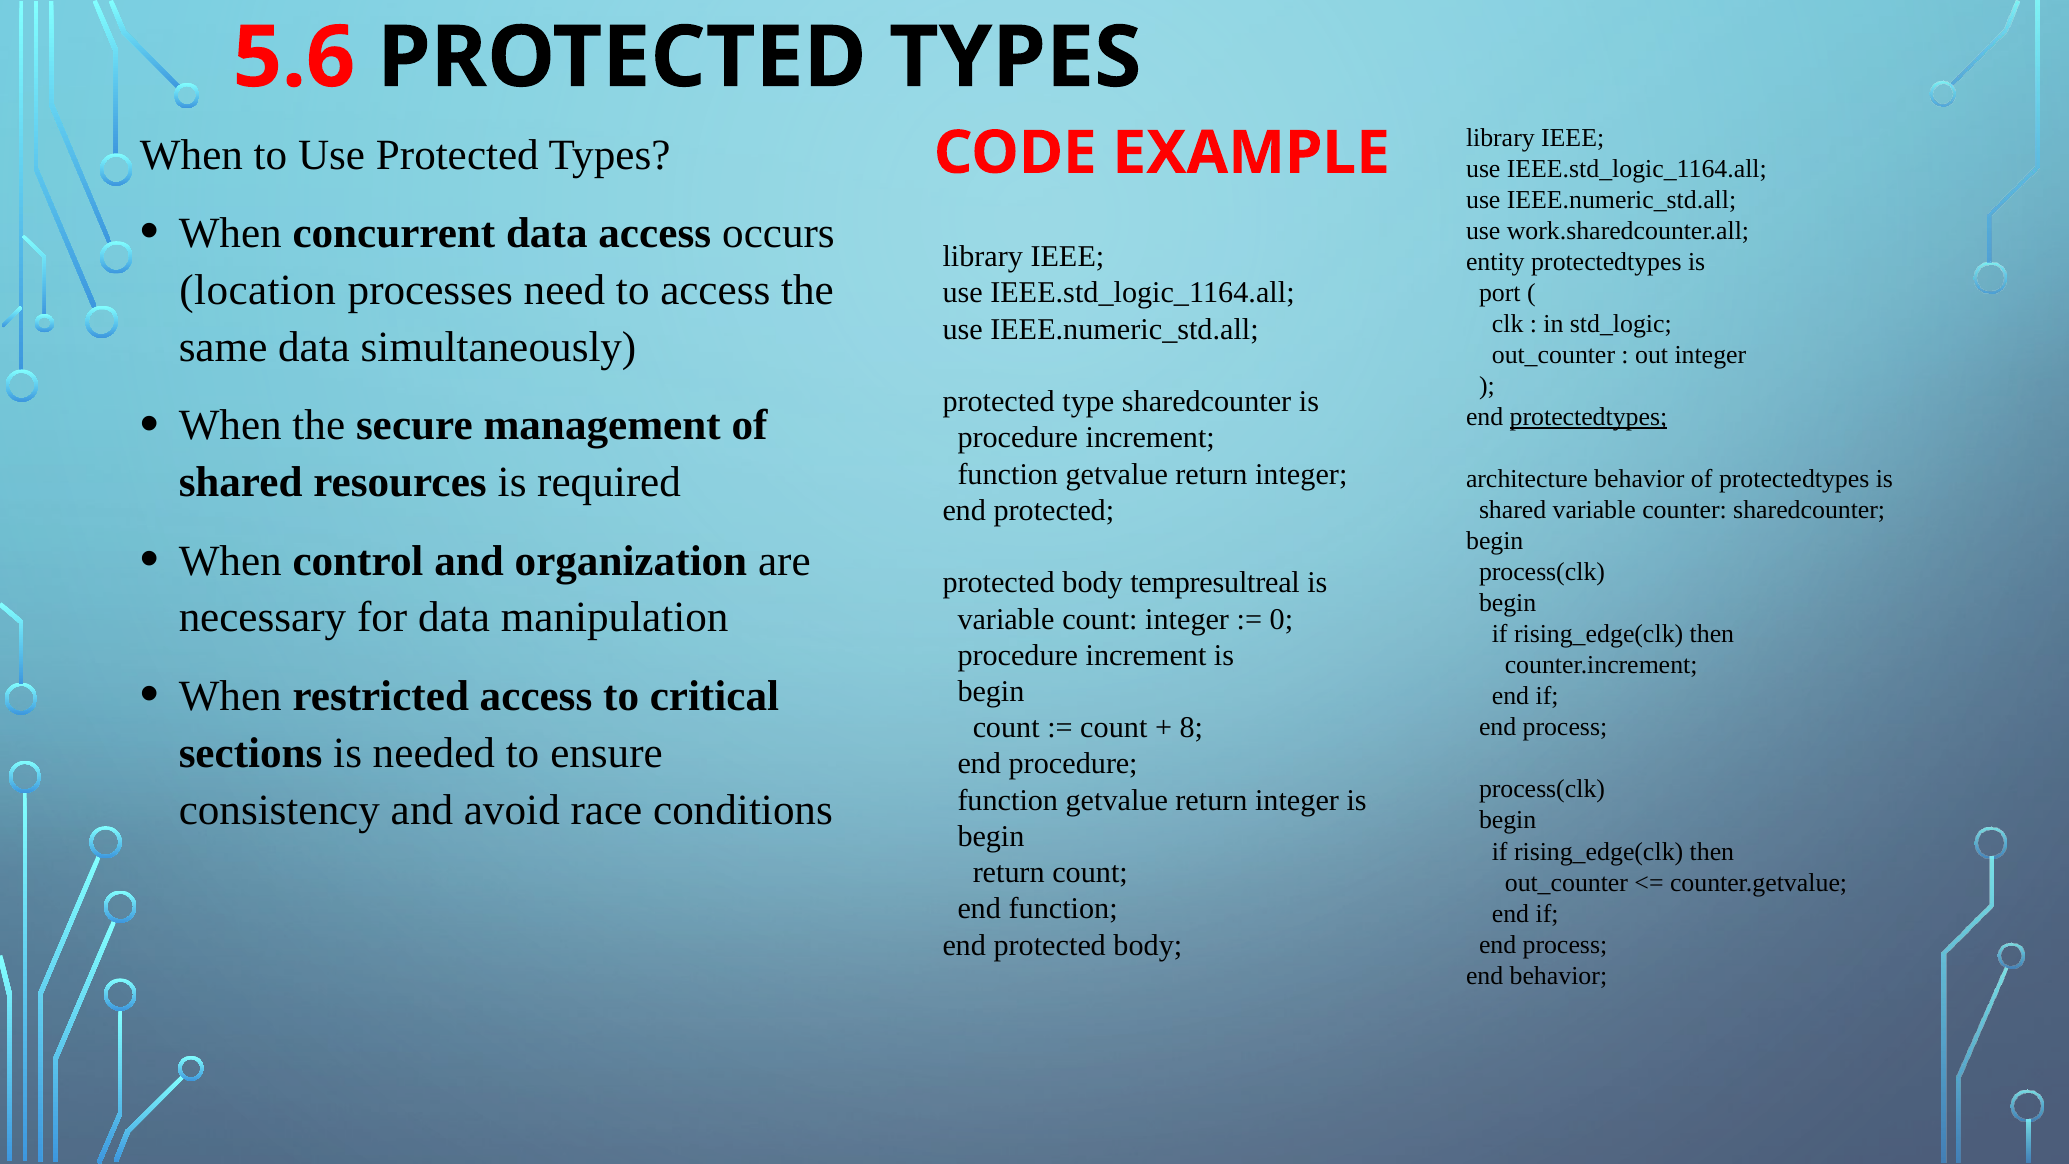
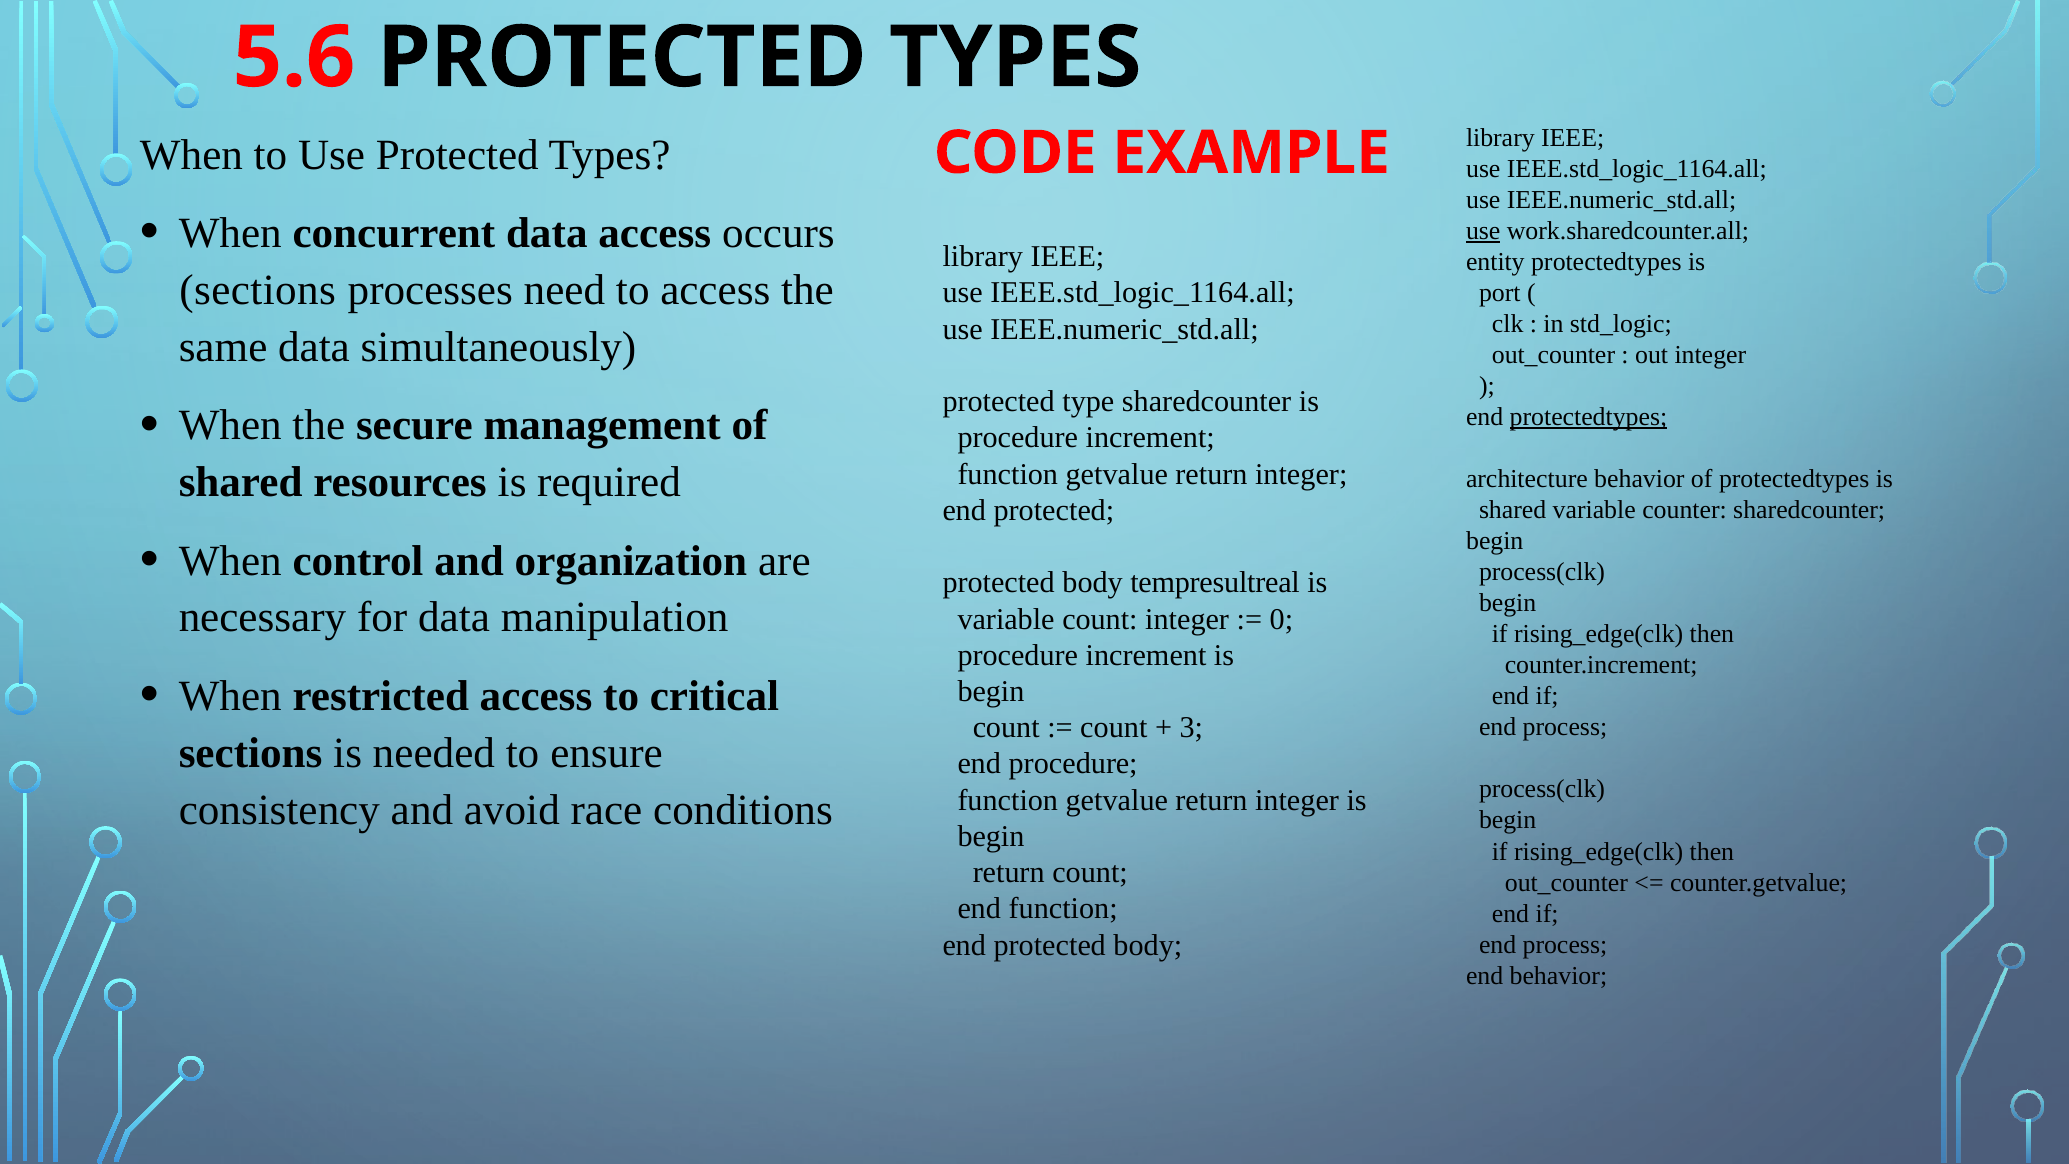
use underline: none -> present (1483, 231)
location: location -> sections (258, 290)
8: 8 -> 3 (1191, 728)
